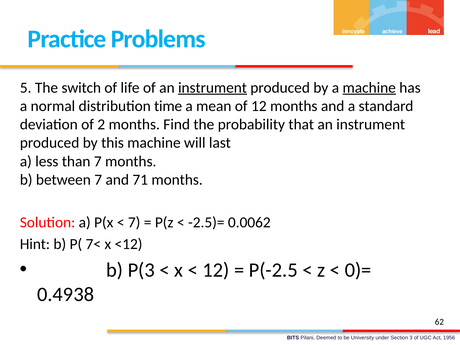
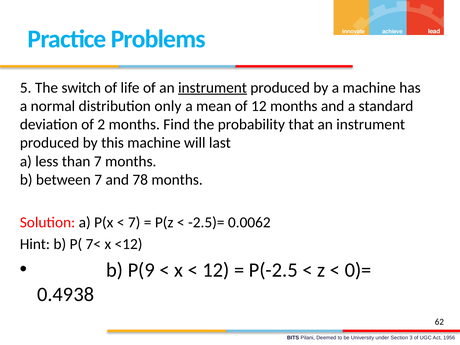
machine underline: present -> none (369, 88)
time: time -> only (168, 106)
71: 71 -> 78 (140, 180)
P(3: P(3 -> P(9 (141, 270)
